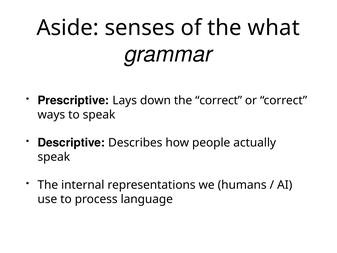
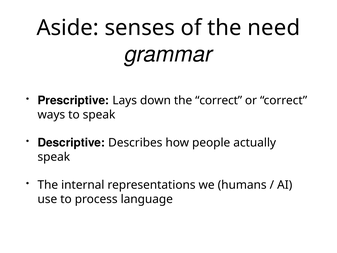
what: what -> need (274, 28)
